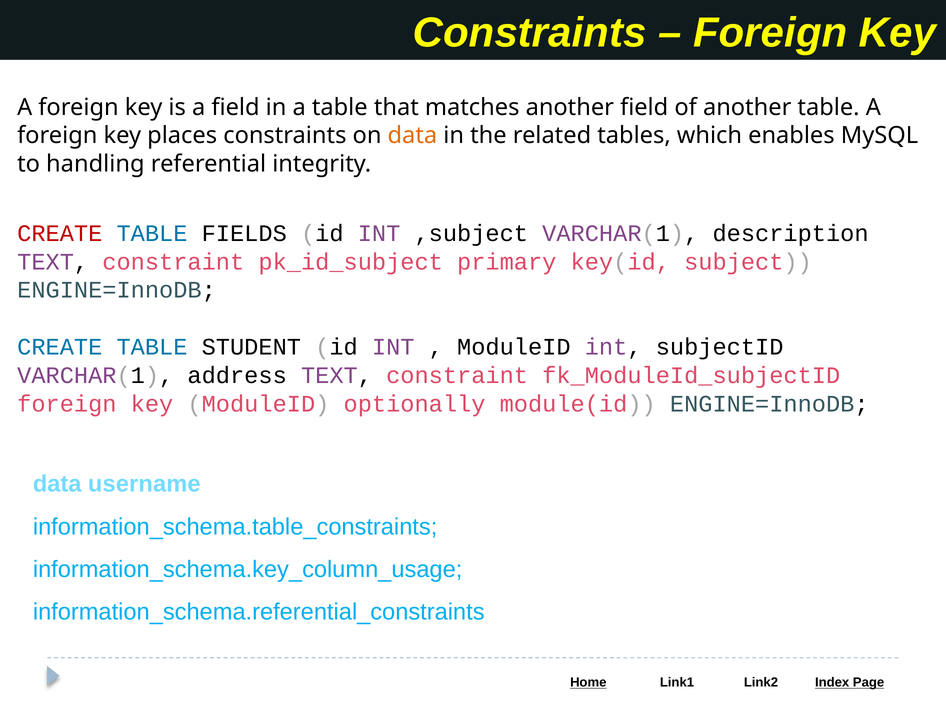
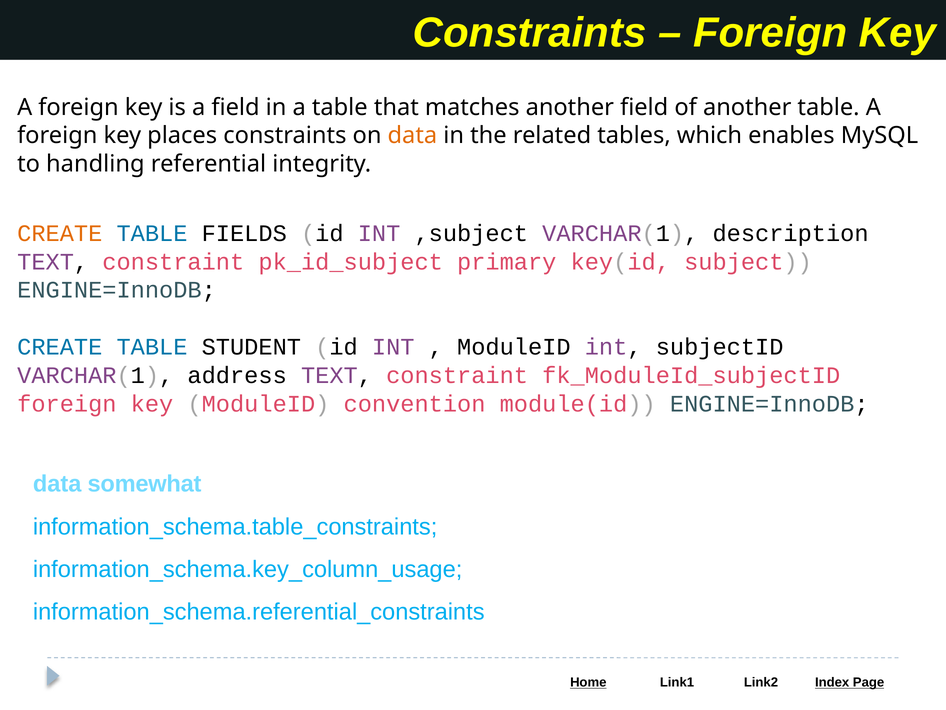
CREATE colour: red -> orange (60, 233)
optionally: optionally -> convention (415, 403)
username: username -> somewhat (144, 484)
